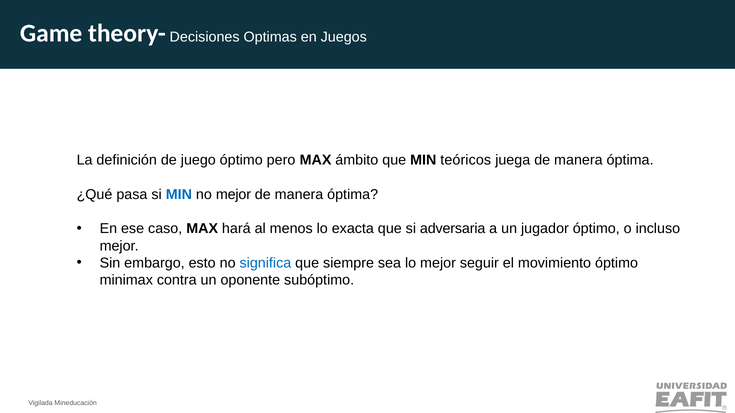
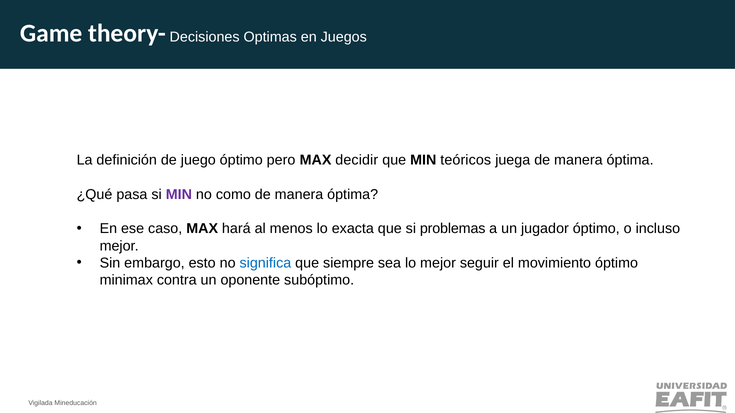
ámbito: ámbito -> decidir (357, 160)
MIN colour: blue -> purple (179, 195)
no mejor: mejor -> como (233, 195)
adversaria: adversaria -> problemas (453, 229)
